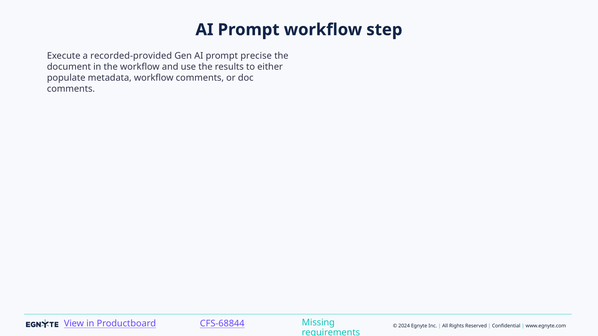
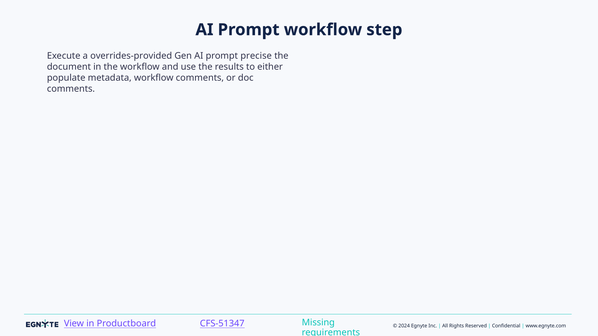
recorded-provided: recorded-provided -> overrides-provided (131, 56)
CFS-68844: CFS-68844 -> CFS-51347 (222, 324)
